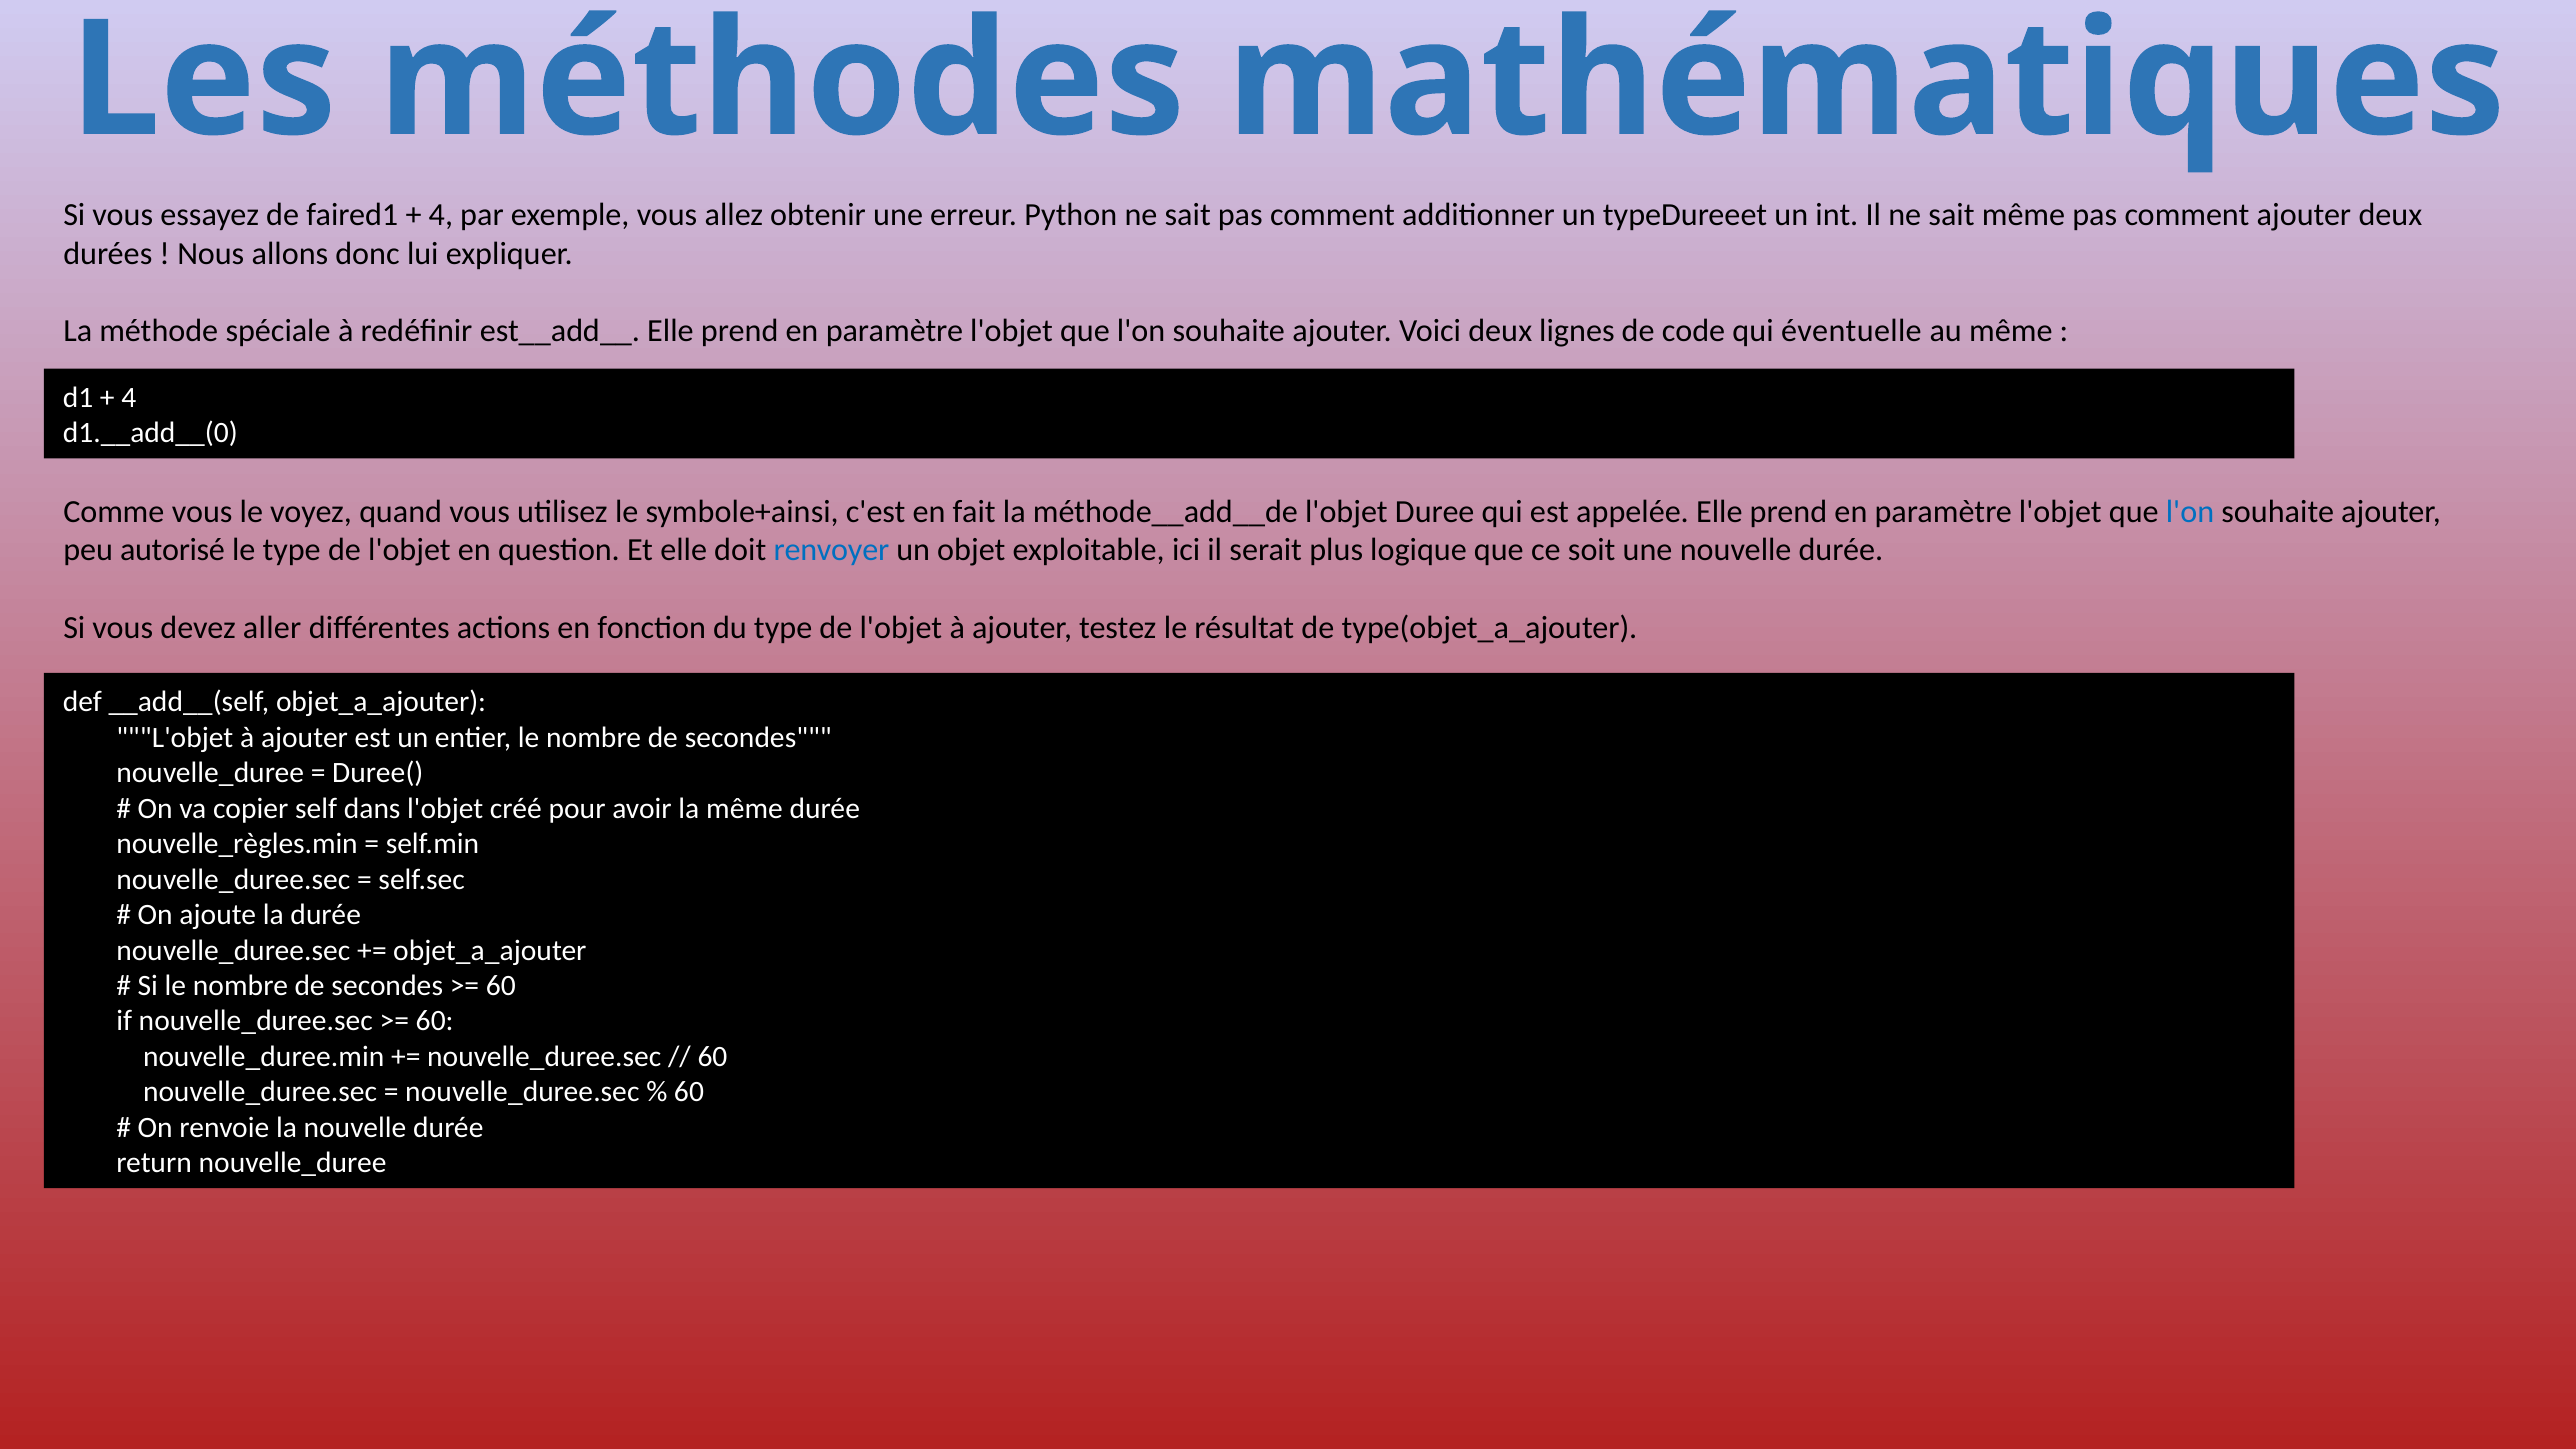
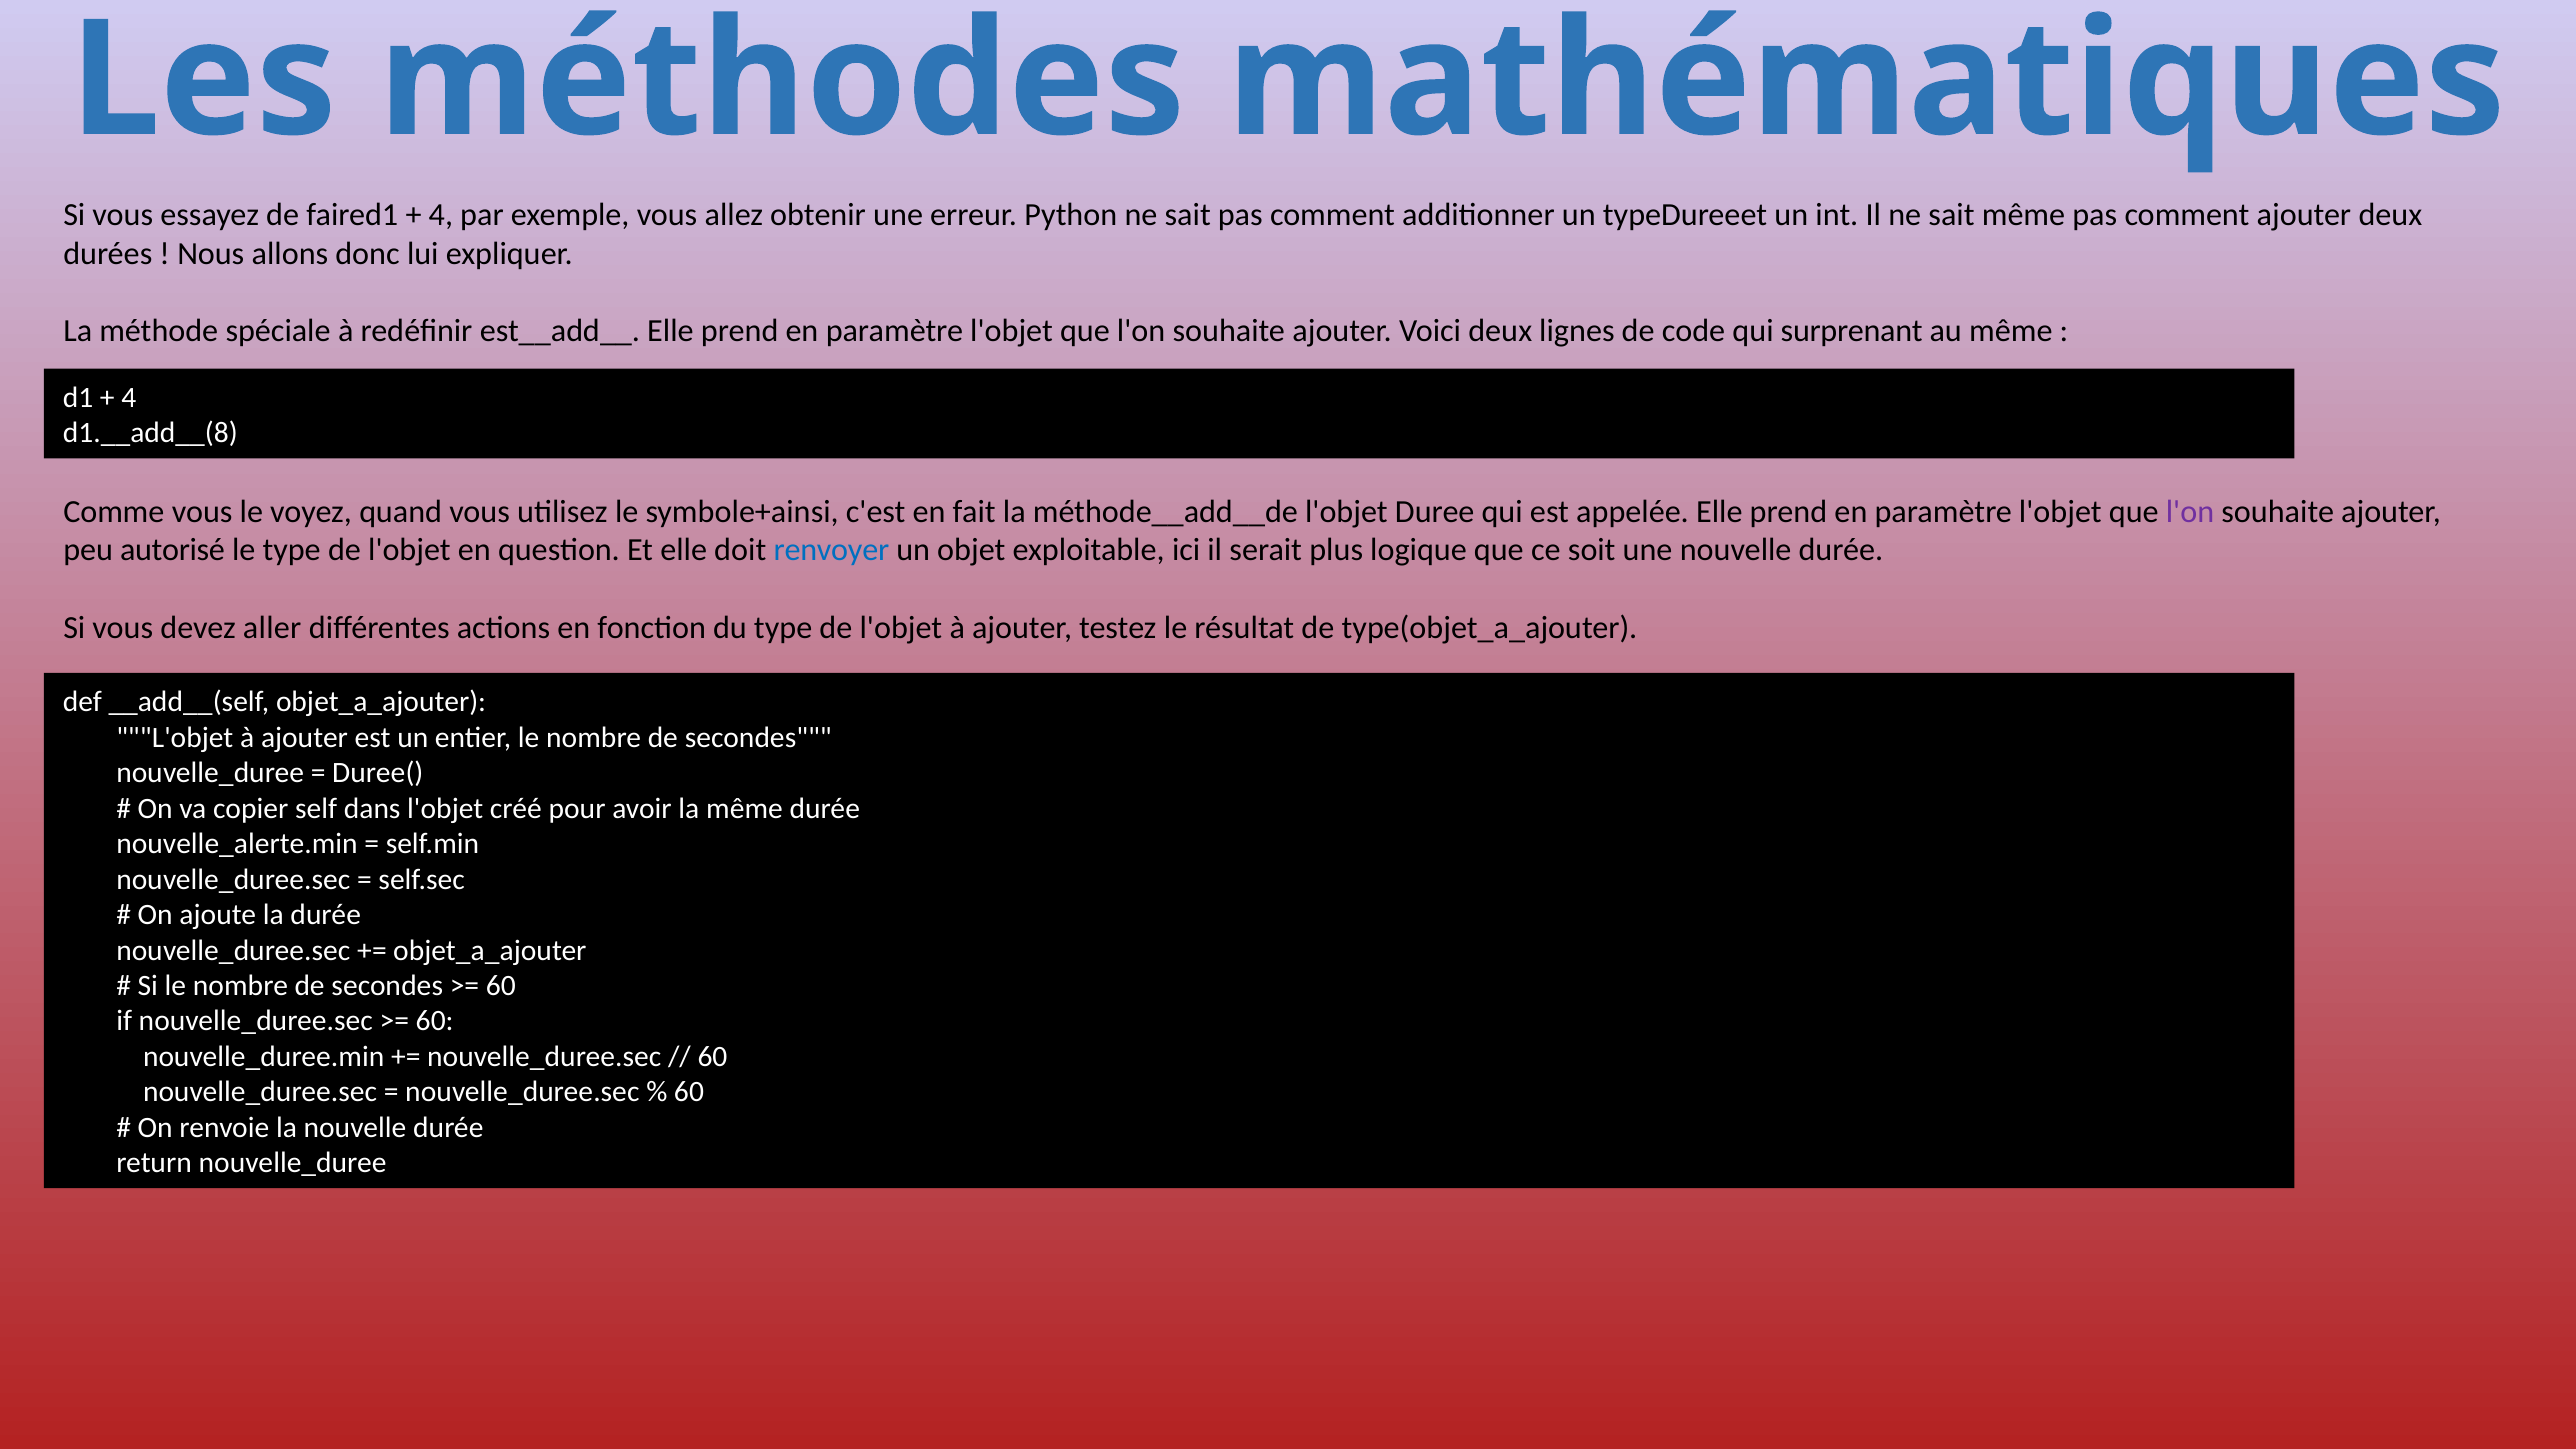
éventuelle: éventuelle -> surprenant (1852, 331)
d1.__add__(0: d1.__add__(0 -> d1.__add__(8 (150, 433)
l'on colour: blue -> purple (2190, 512)
nouvelle_règles.min: nouvelle_règles.min -> nouvelle_alerte.min (237, 844)
